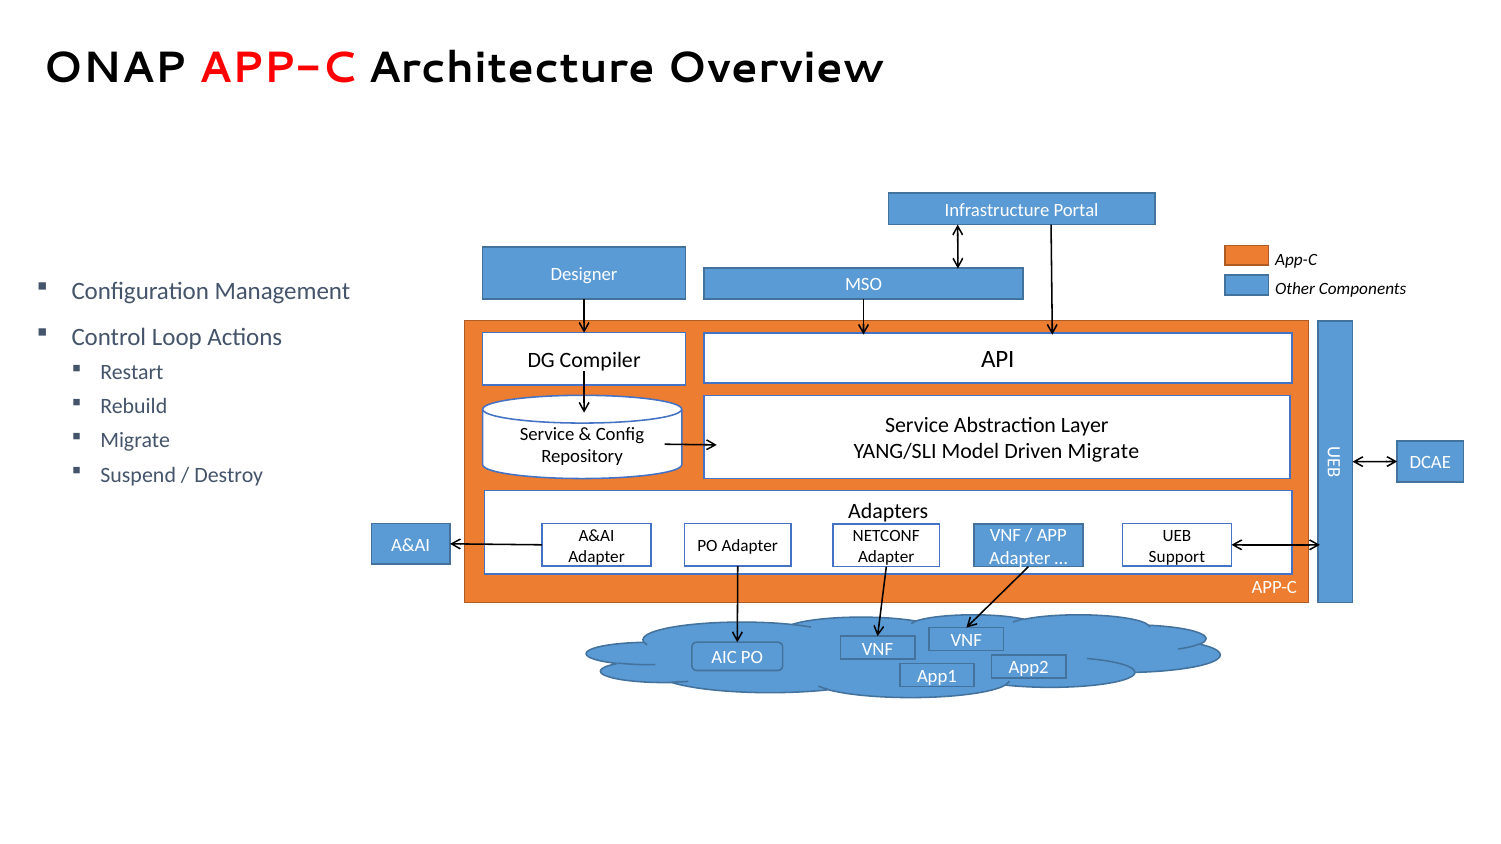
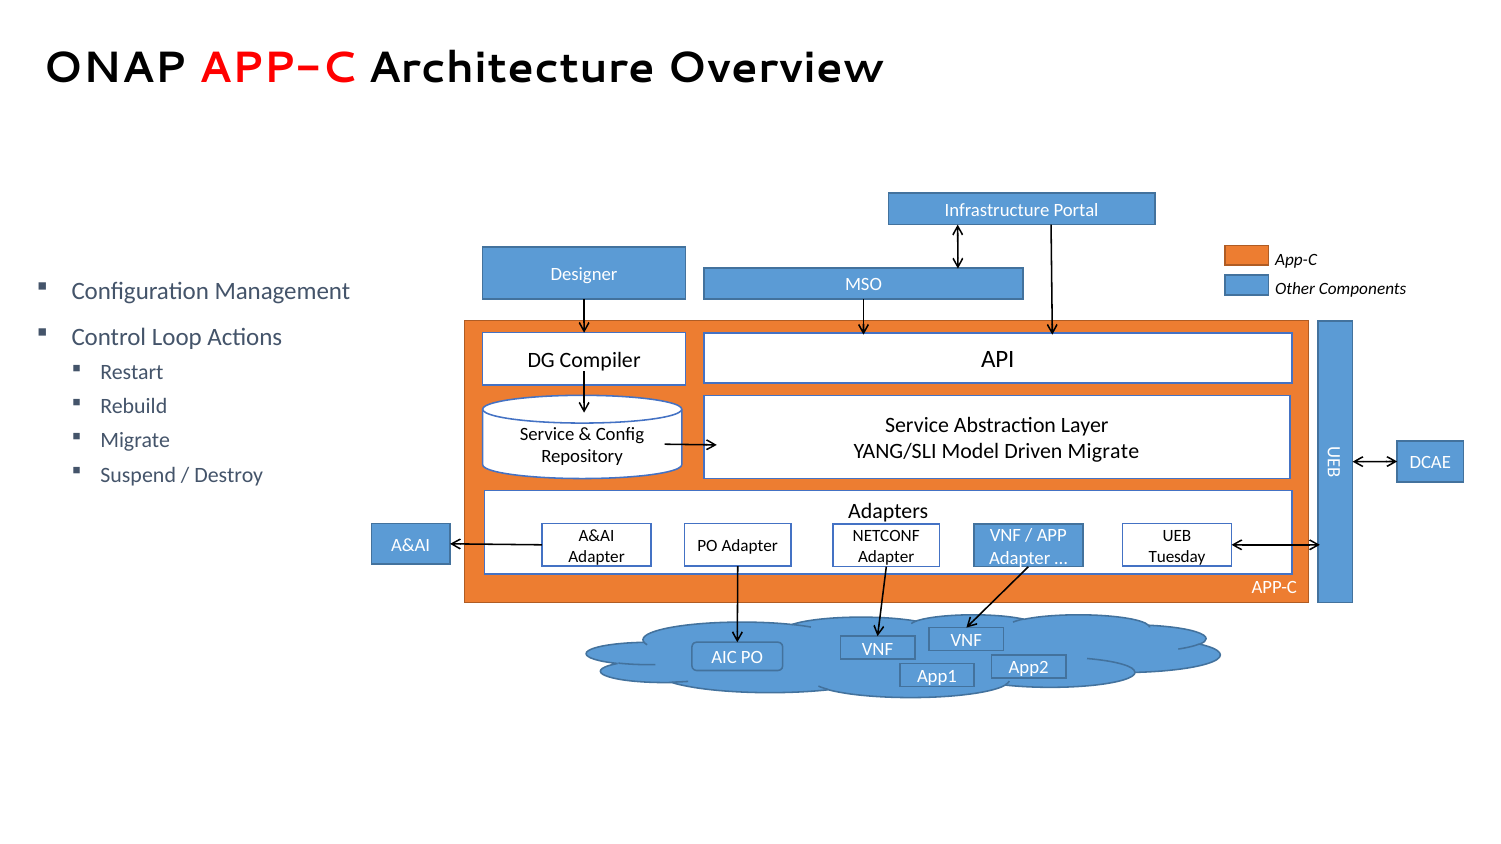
Support: Support -> Tuesday (1177, 557)
